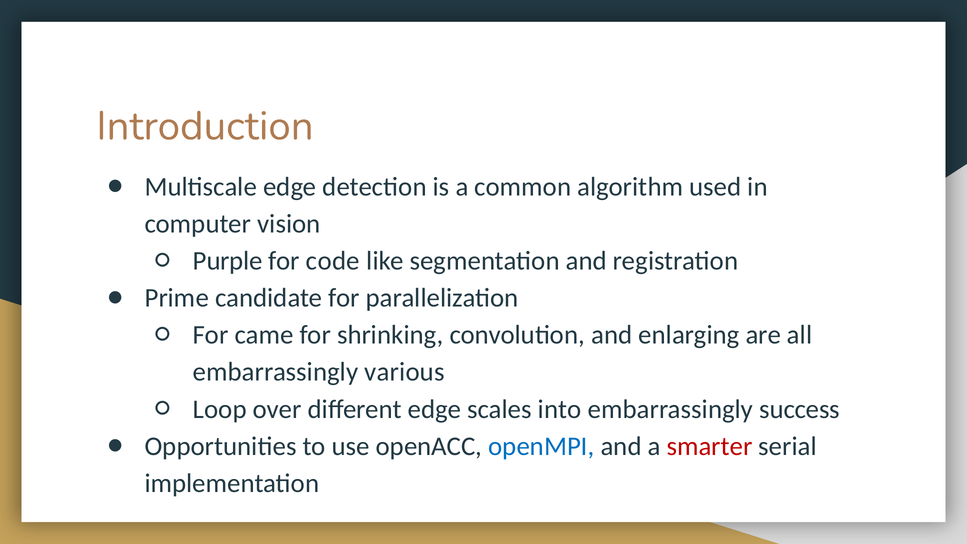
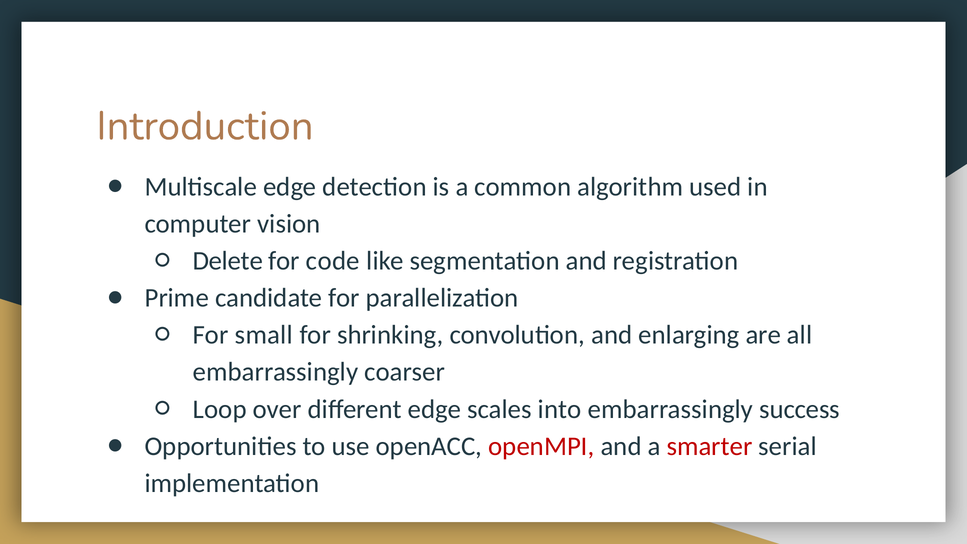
Purple: Purple -> Delete (228, 261)
came: came -> small (264, 335)
various: various -> coarser (405, 372)
openMPI colour: blue -> red (541, 446)
